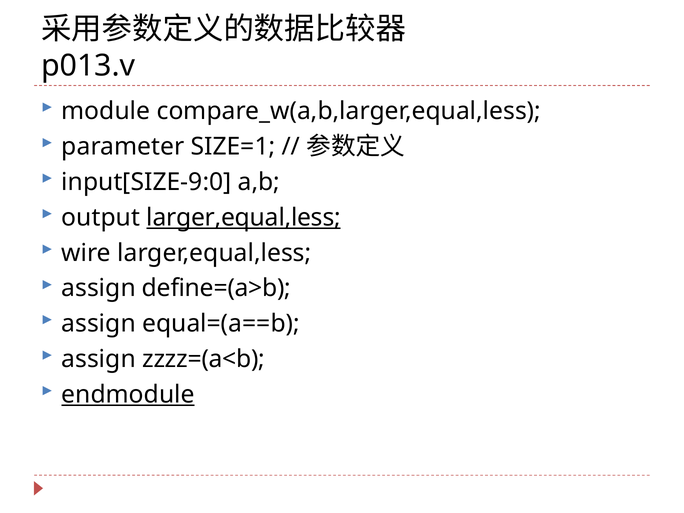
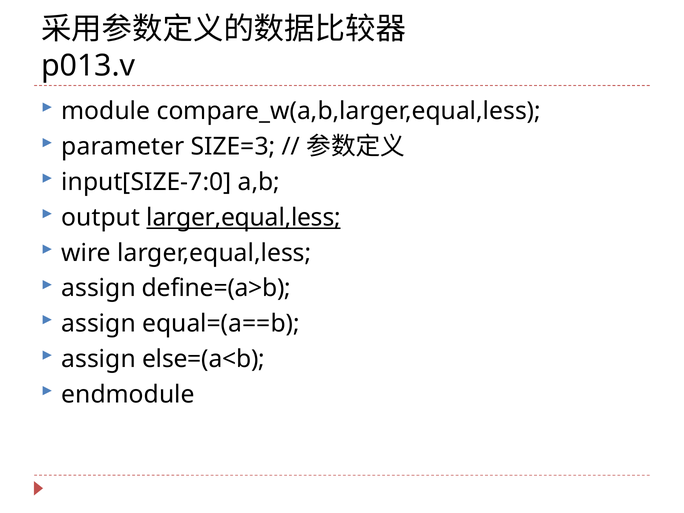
SIZE=1: SIZE=1 -> SIZE=3 (233, 147)
input[SIZE-9:0: input[SIZE-9:0 -> input[SIZE-7:0 (146, 182)
zzzz=(a<b: zzzz=(a<b -> else=(a<b (204, 359)
endmodule underline: present -> none (128, 395)
